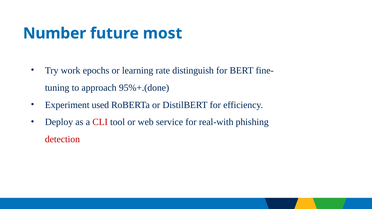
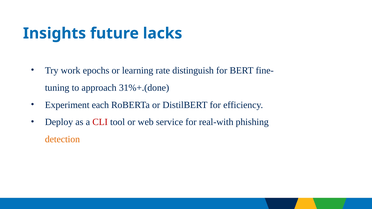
Number: Number -> Insights (54, 33)
most: most -> lacks (163, 33)
95%+.(done: 95%+.(done -> 31%+.(done (144, 88)
used: used -> each (100, 105)
detection colour: red -> orange (62, 139)
